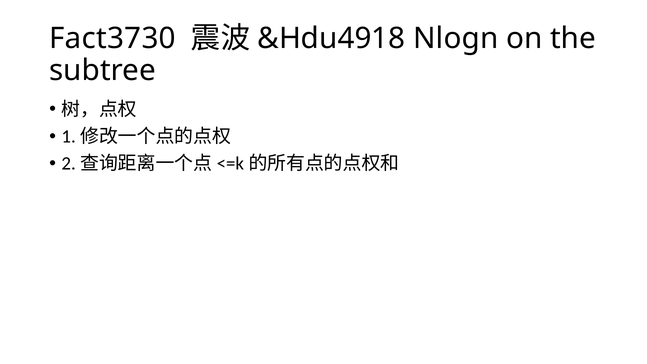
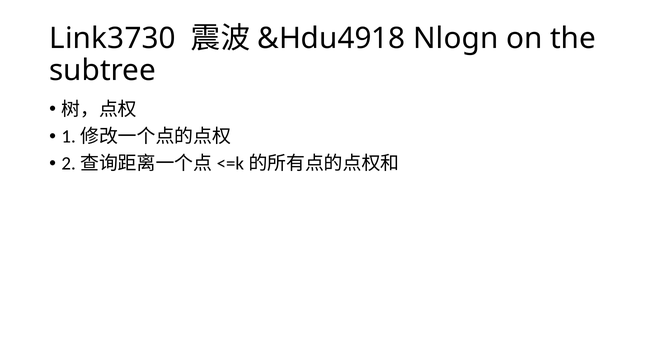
Fact3730: Fact3730 -> Link3730 (113, 38)
